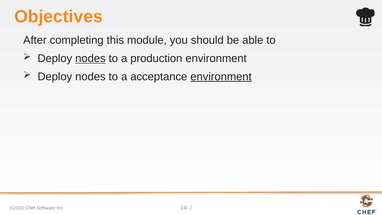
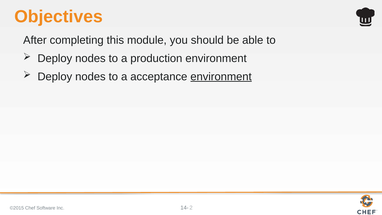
nodes underline: present -> none (90, 58)
